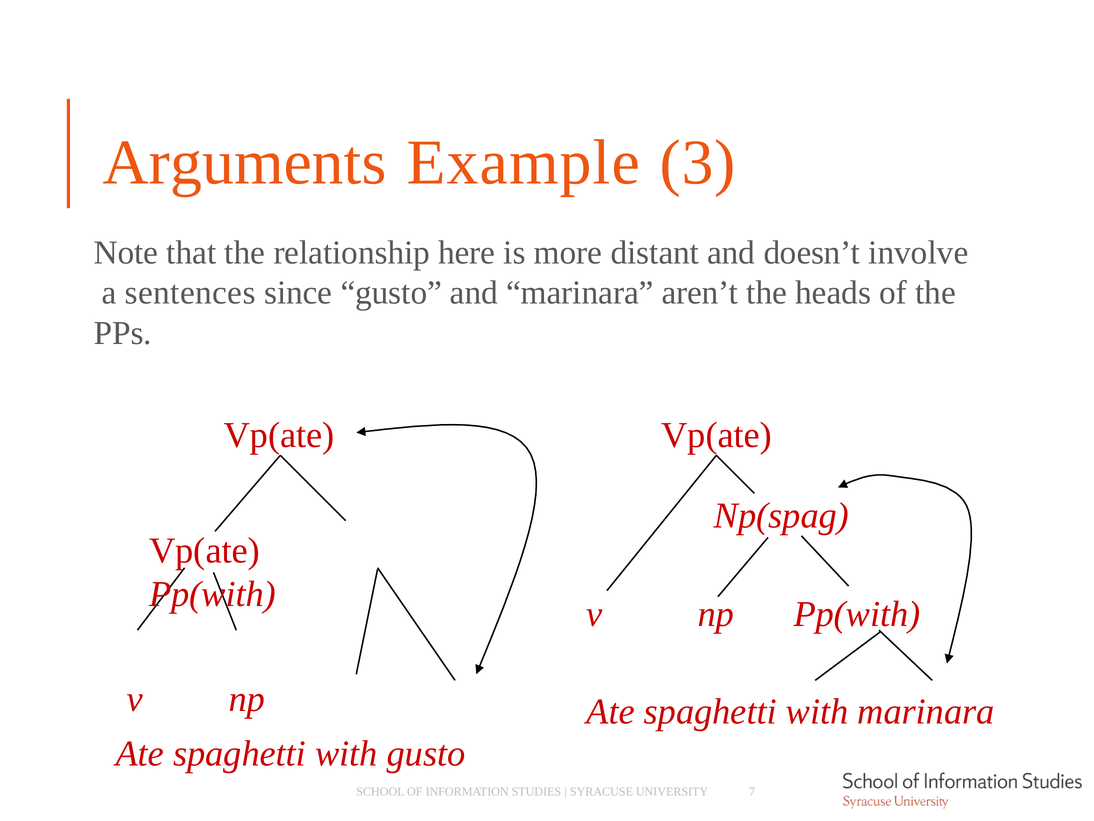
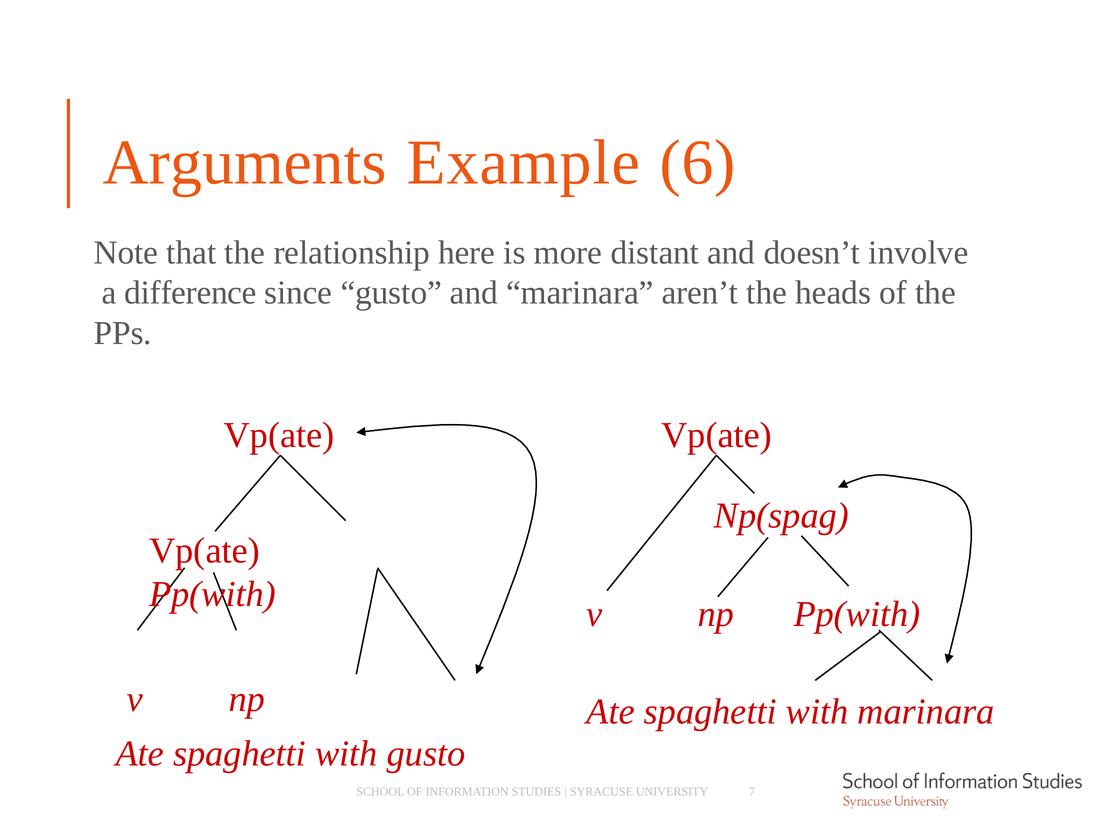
3: 3 -> 6 (698, 163)
sentences: sentences -> difference (191, 293)
